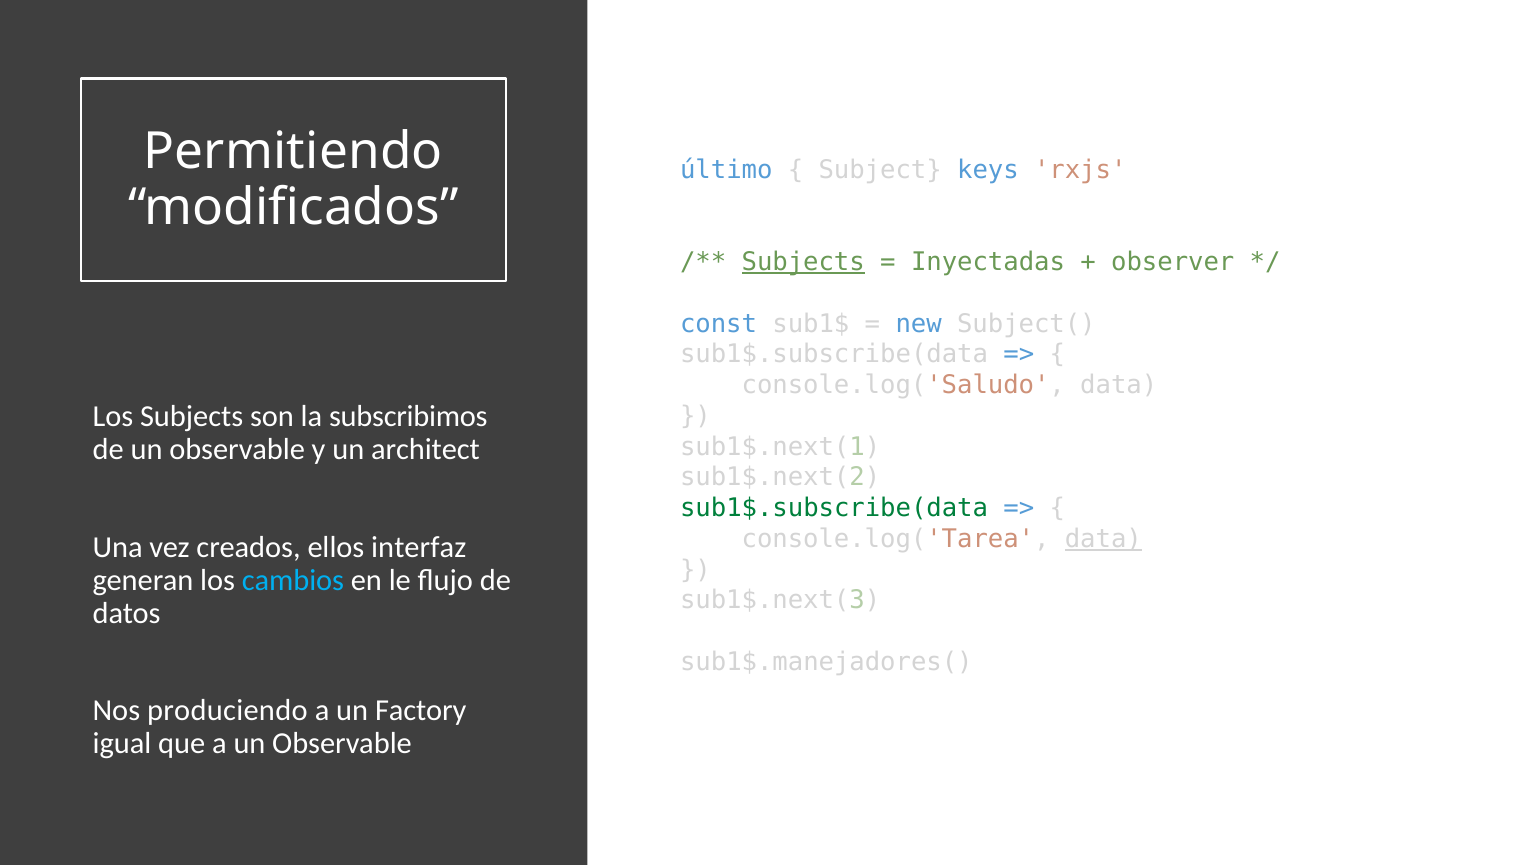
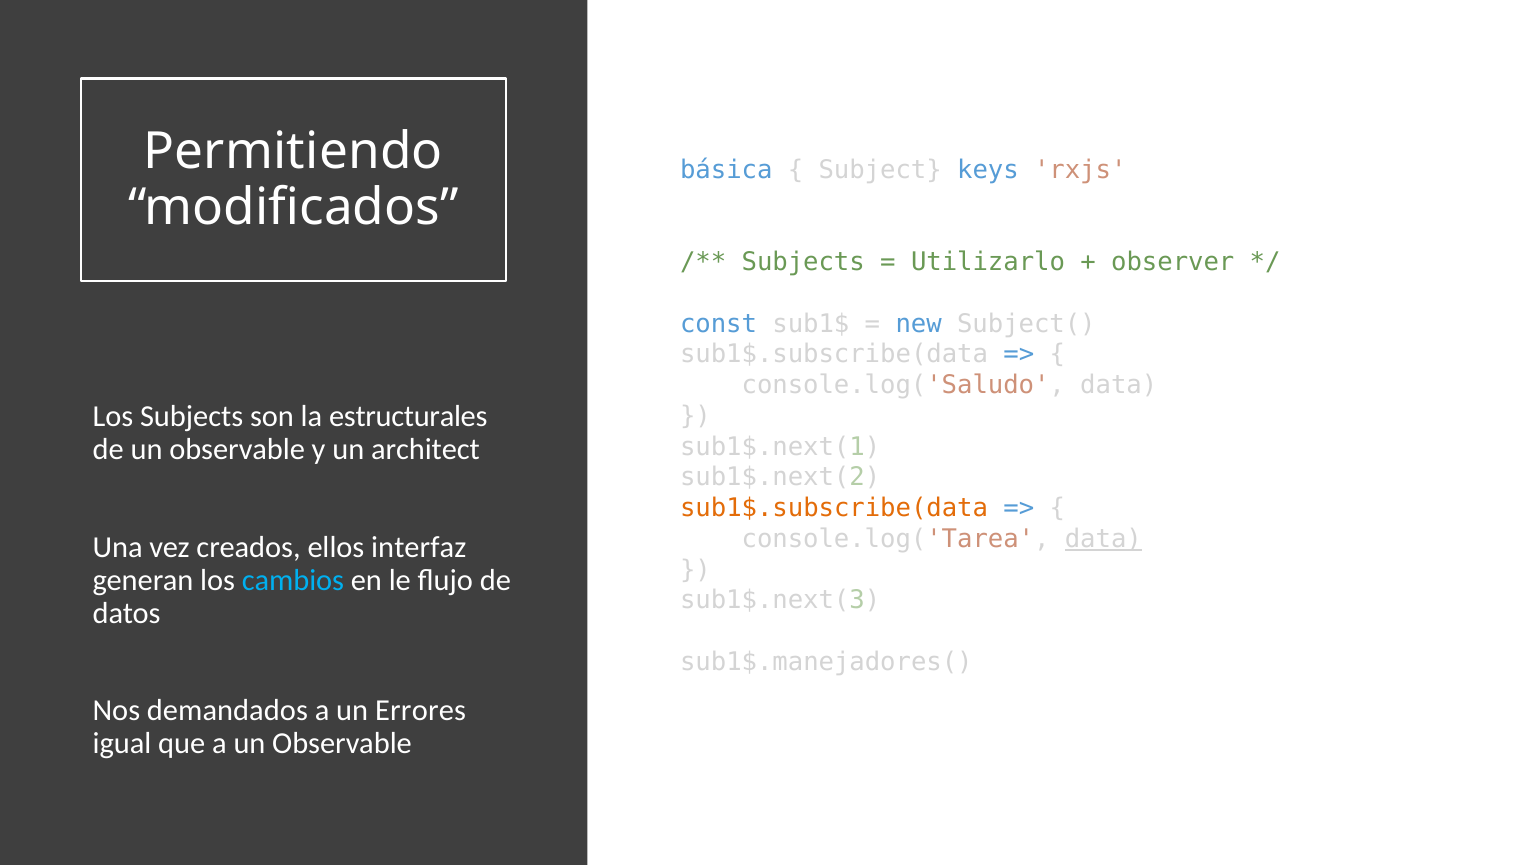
último: último -> básica (726, 170)
Subjects underline: present -> none (803, 262)
Inyectadas: Inyectadas -> Utilizarlo (988, 262)
subscribimos: subscribimos -> estructurales (408, 417)
sub1$.subscribe(data colour: green -> orange (834, 508)
produciendo: produciendo -> demandados (227, 711)
Factory: Factory -> Errores (421, 711)
